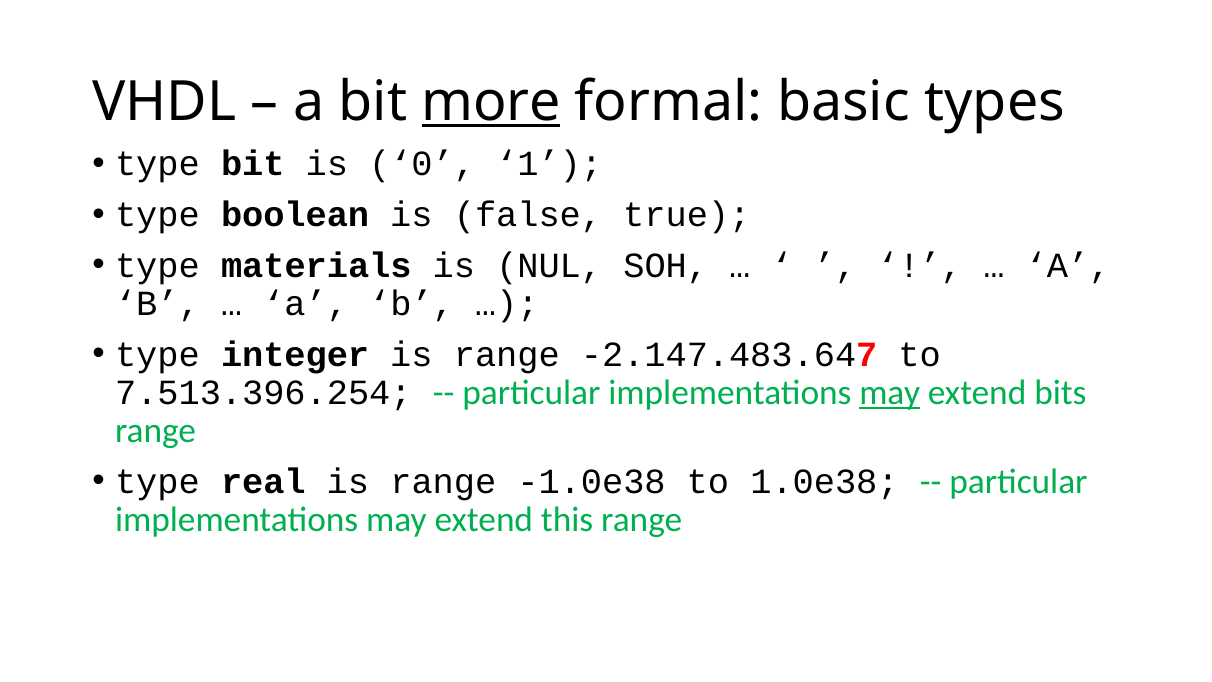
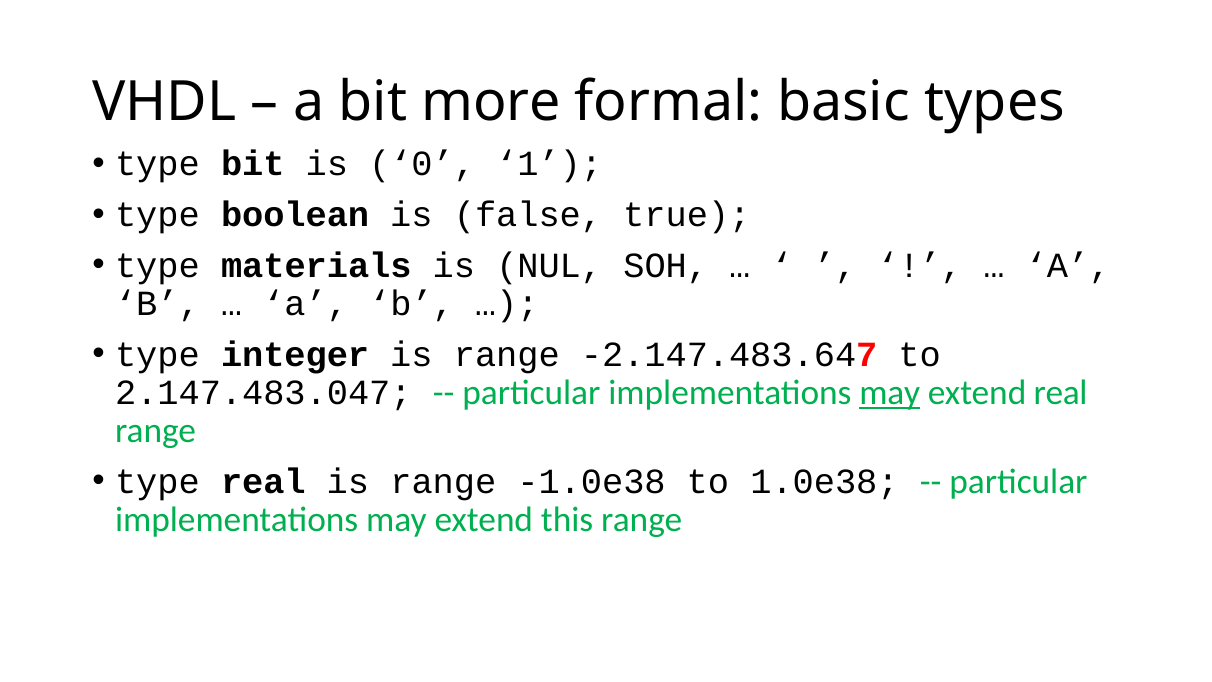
more underline: present -> none (491, 102)
7.513.396.254: 7.513.396.254 -> 2.147.483.047 (263, 392)
extend bits: bits -> real (1061, 392)
